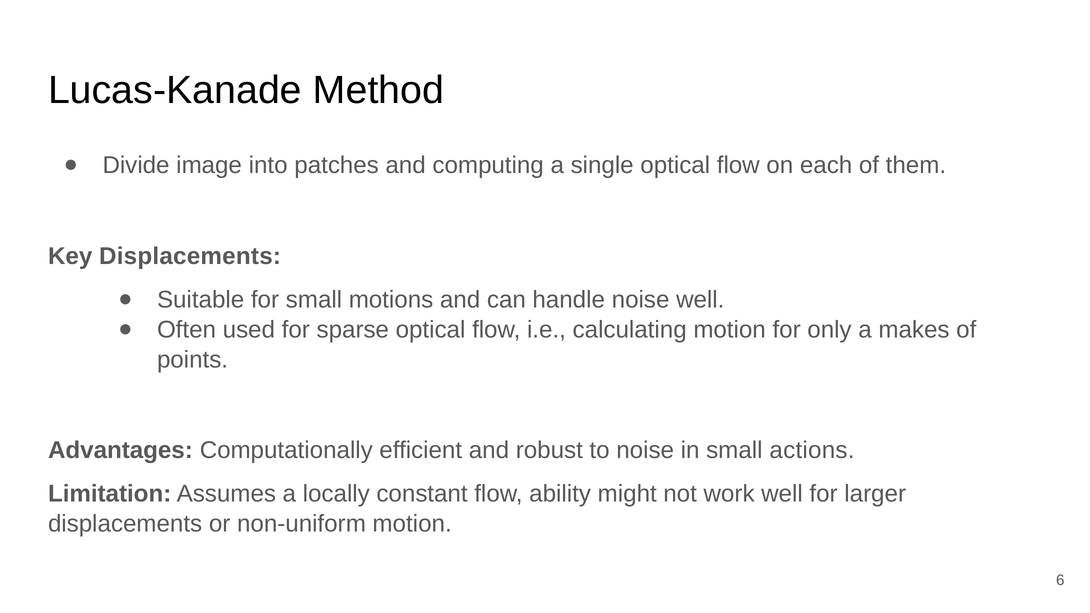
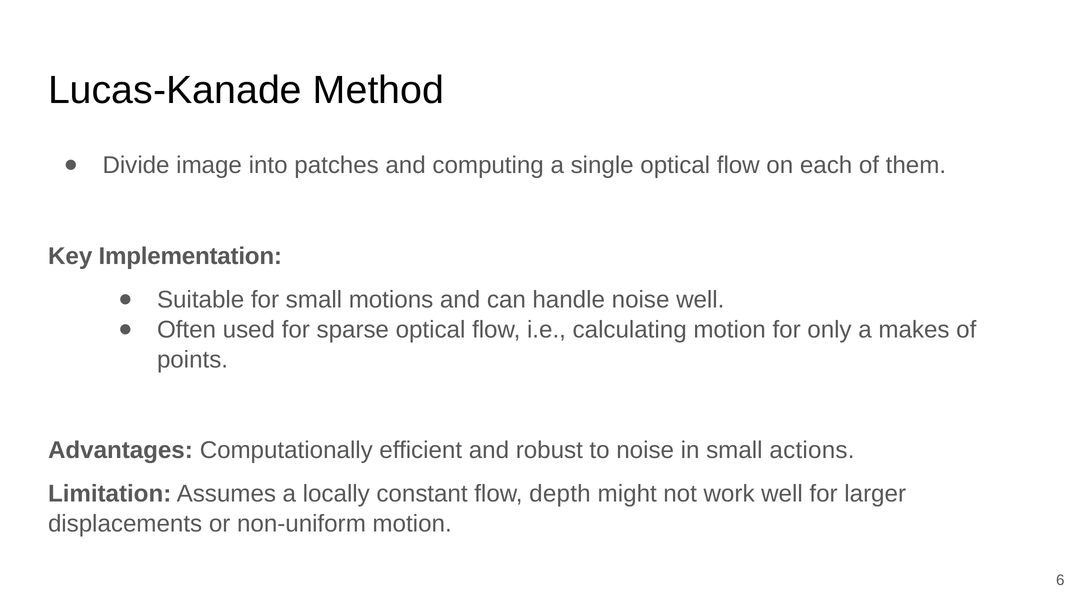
Key Displacements: Displacements -> Implementation (190, 256)
ability: ability -> depth (560, 494)
